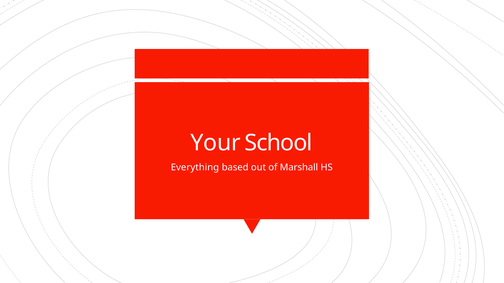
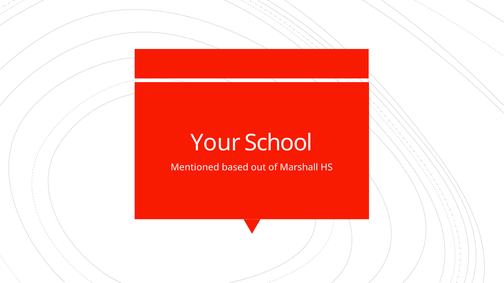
Everything: Everything -> Mentioned (195, 168)
